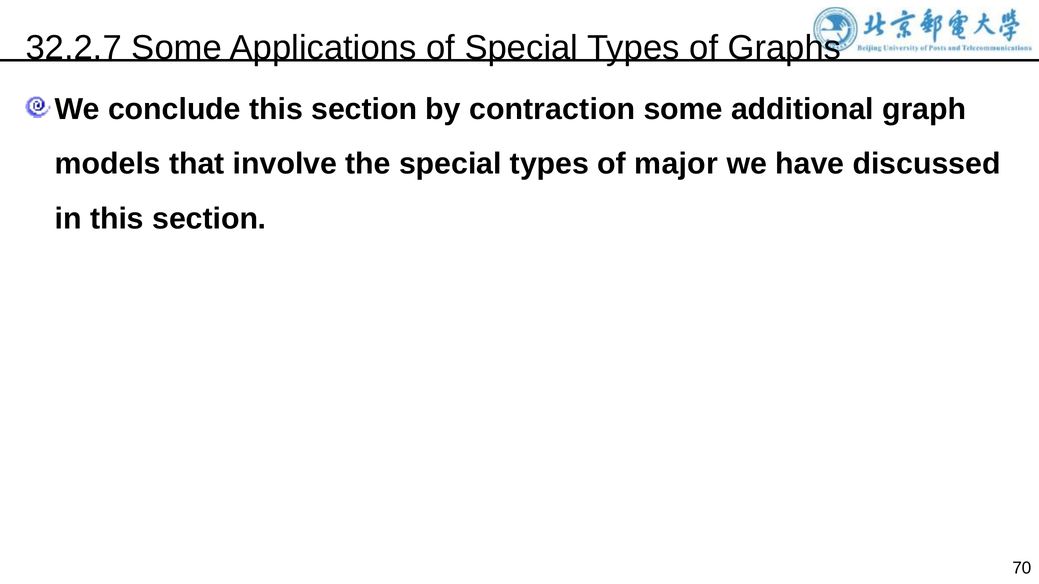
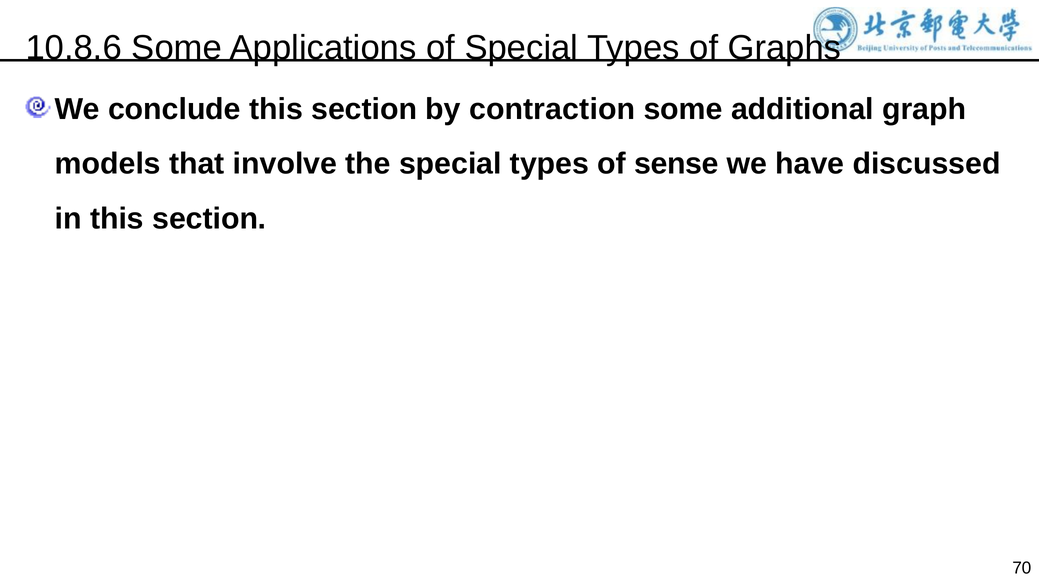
32.2.7: 32.2.7 -> 10.8.6 (74, 48)
major: major -> sense (676, 164)
